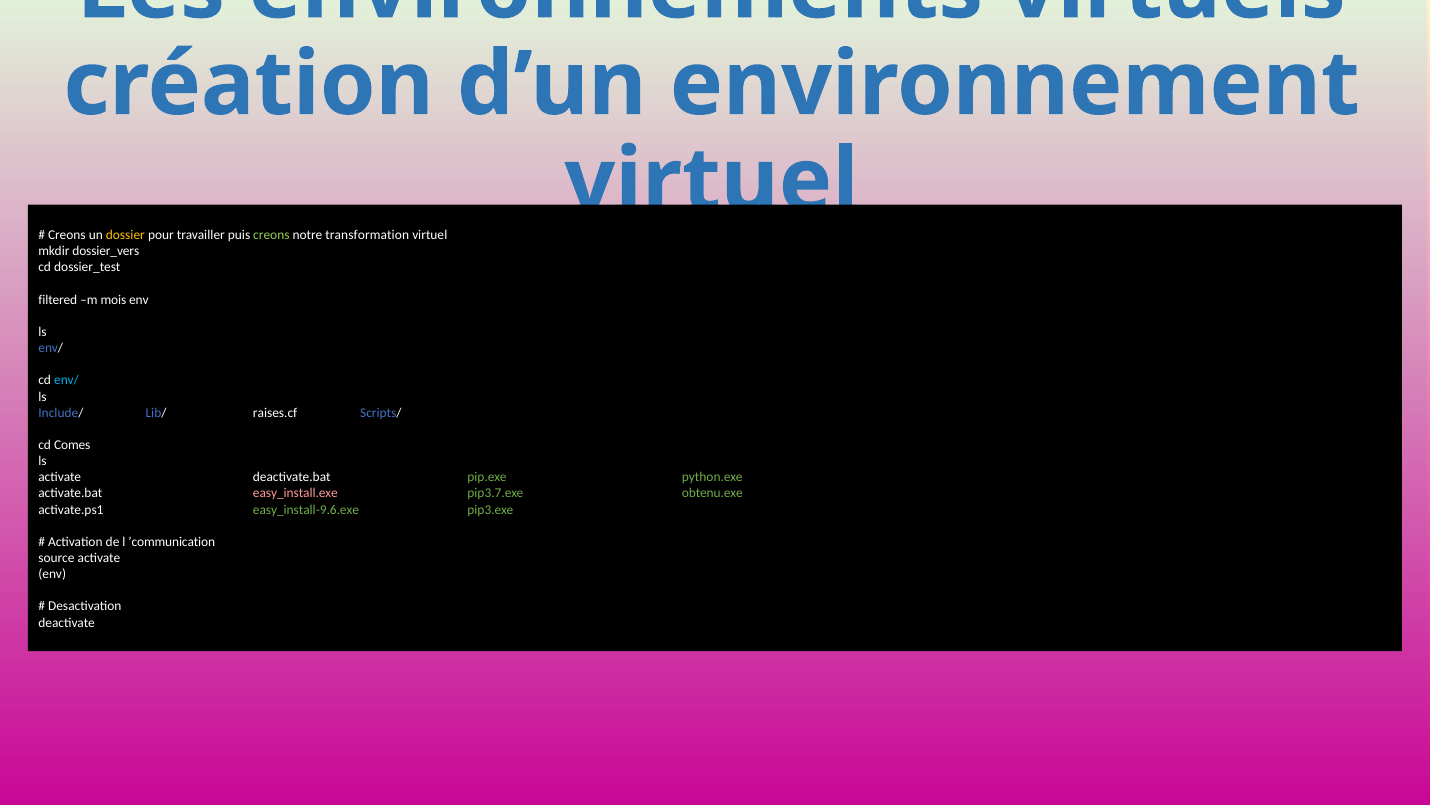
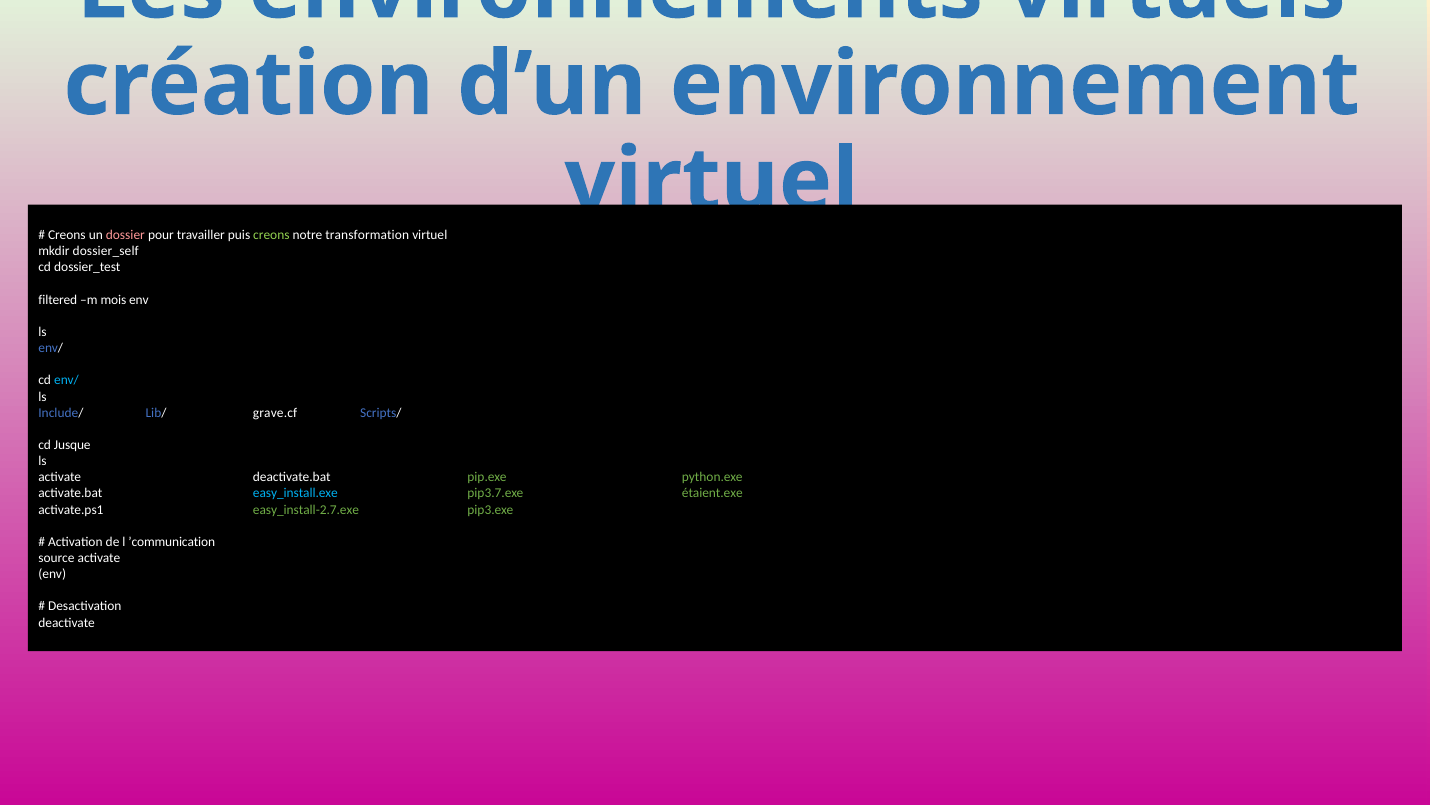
dossier colour: yellow -> pink (125, 235)
dossier_vers: dossier_vers -> dossier_self (106, 251)
raises.cf: raises.cf -> grave.cf (275, 412)
Comes: Comes -> Jusque (72, 445)
easy_install.exe colour: pink -> light blue (295, 493)
obtenu.exe: obtenu.exe -> étaient.exe (712, 493)
easy_install-9.6.exe: easy_install-9.6.exe -> easy_install-2.7.exe (306, 509)
